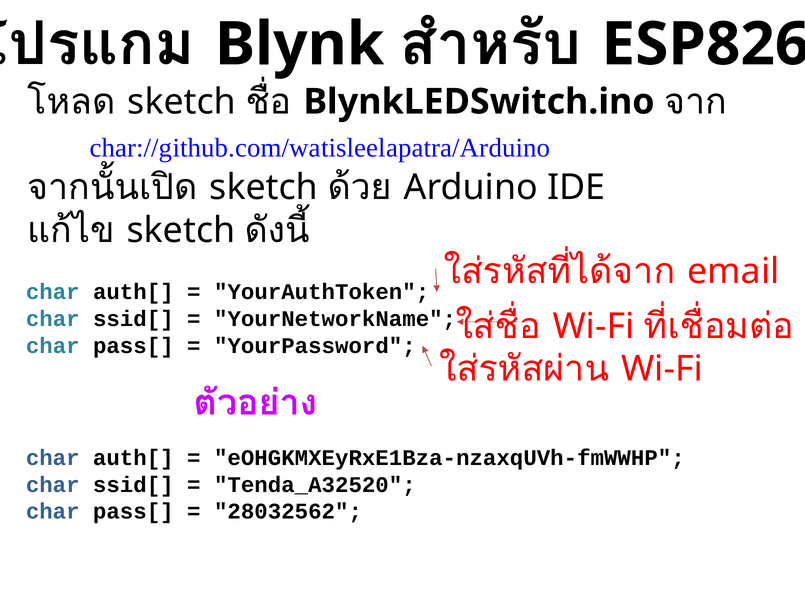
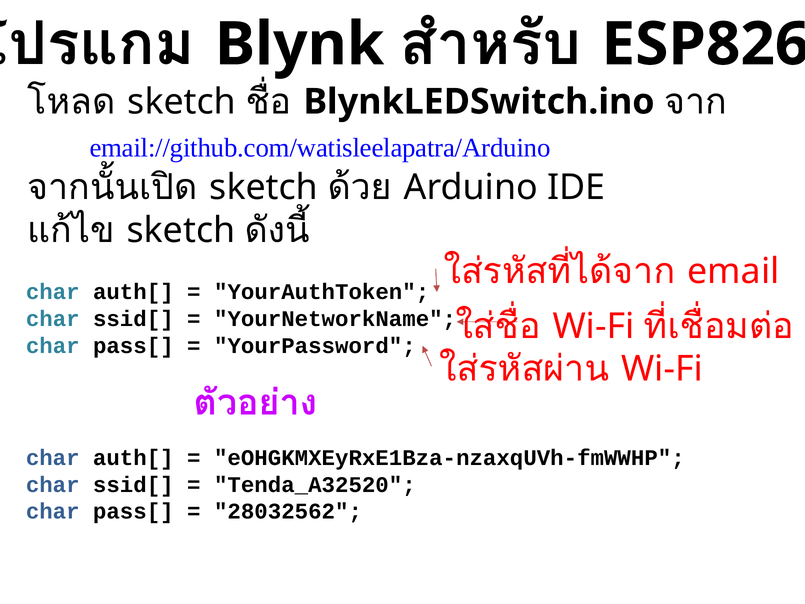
char://github.com/watisleelapatra/Arduino: char://github.com/watisleelapatra/Arduino -> email://github.com/watisleelapatra/Arduino (320, 148)
